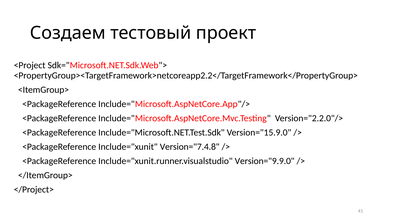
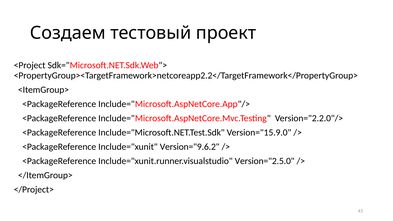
Version="7.4.8: Version="7.4.8 -> Version="9.6.2 (190, 147)
Version="9.9.0: Version="9.9.0 -> Version="2.5.0 (265, 161)
